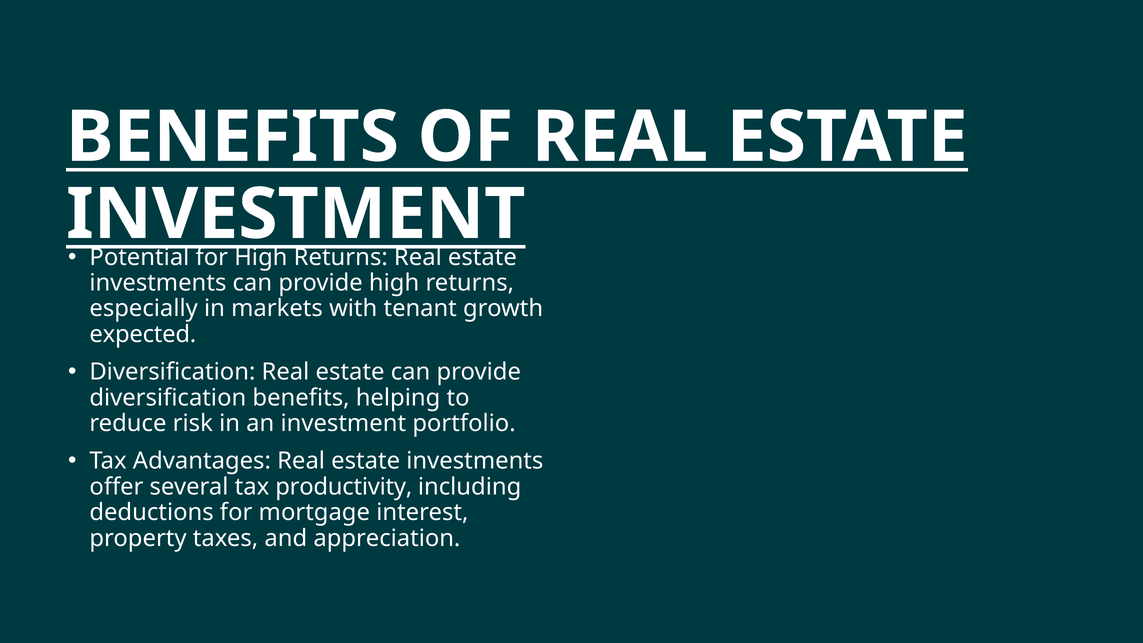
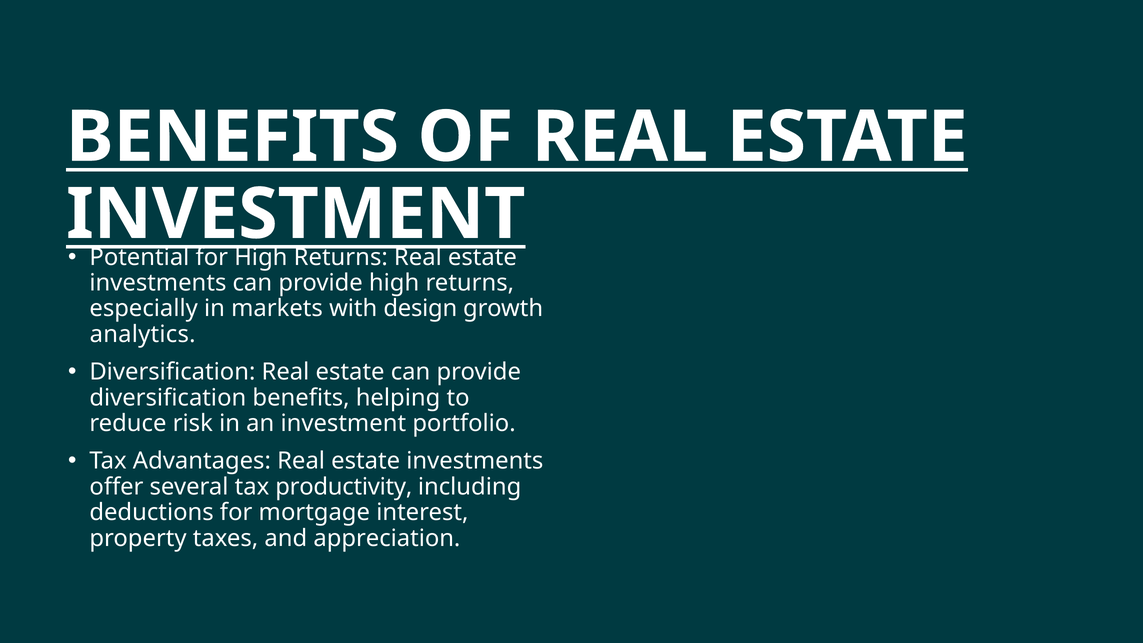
tenant: tenant -> design (420, 309)
expected: expected -> analytics (143, 334)
